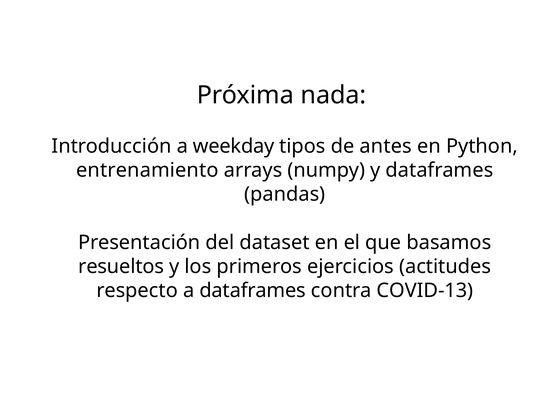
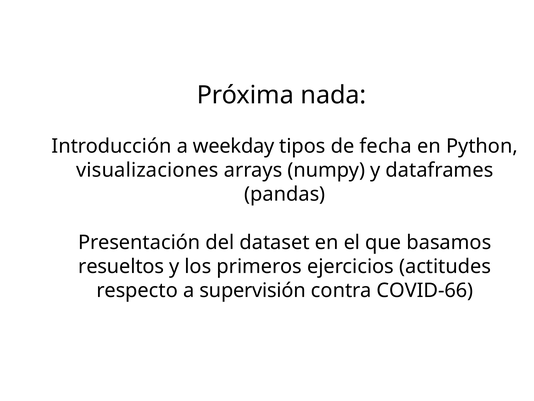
antes: antes -> fecha (386, 146)
entrenamiento: entrenamiento -> visualizaciones (147, 170)
a dataframes: dataframes -> supervisión (253, 290)
COVID-13: COVID-13 -> COVID-66 (425, 290)
